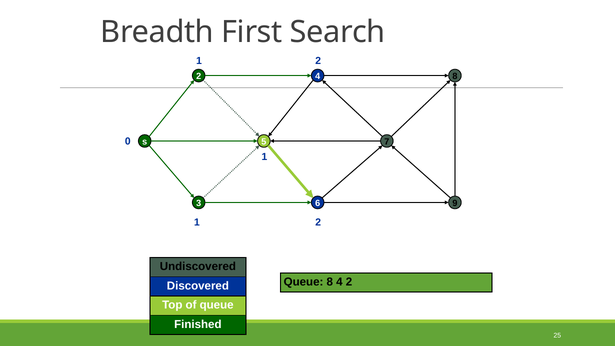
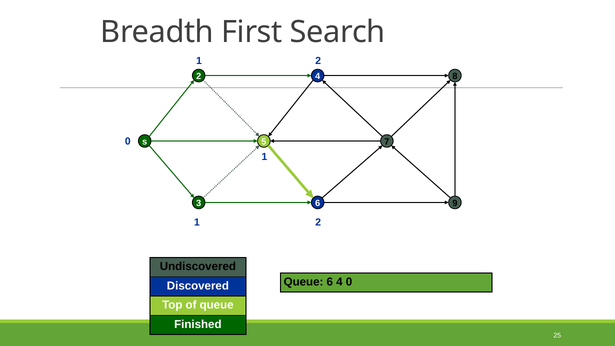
Queue 8: 8 -> 6 (330, 282)
4 2: 2 -> 0 (349, 282)
